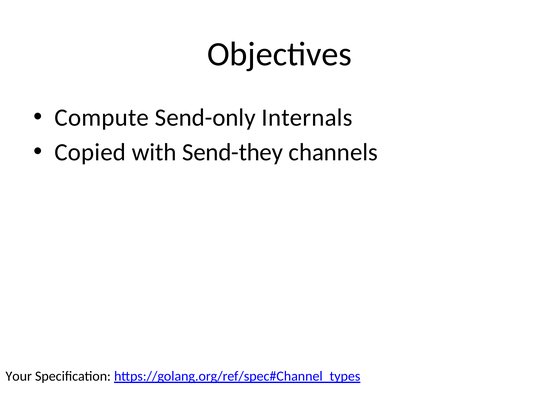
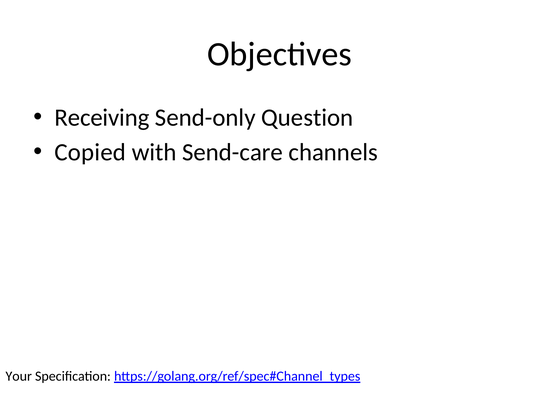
Compute: Compute -> Receiving (102, 117)
Internals: Internals -> Question (307, 117)
Send-they: Send-they -> Send-care (233, 152)
